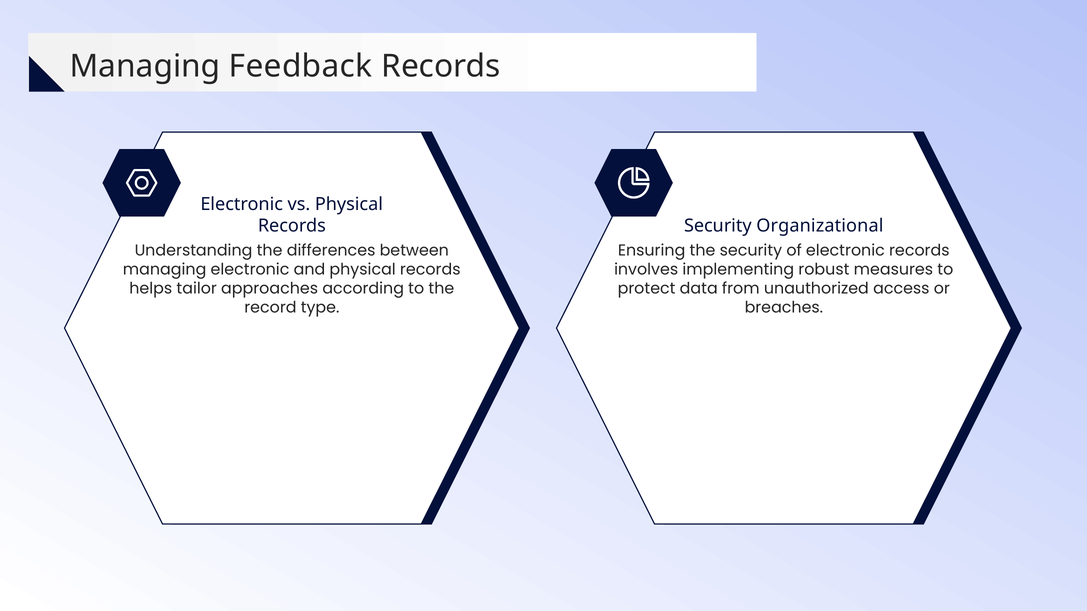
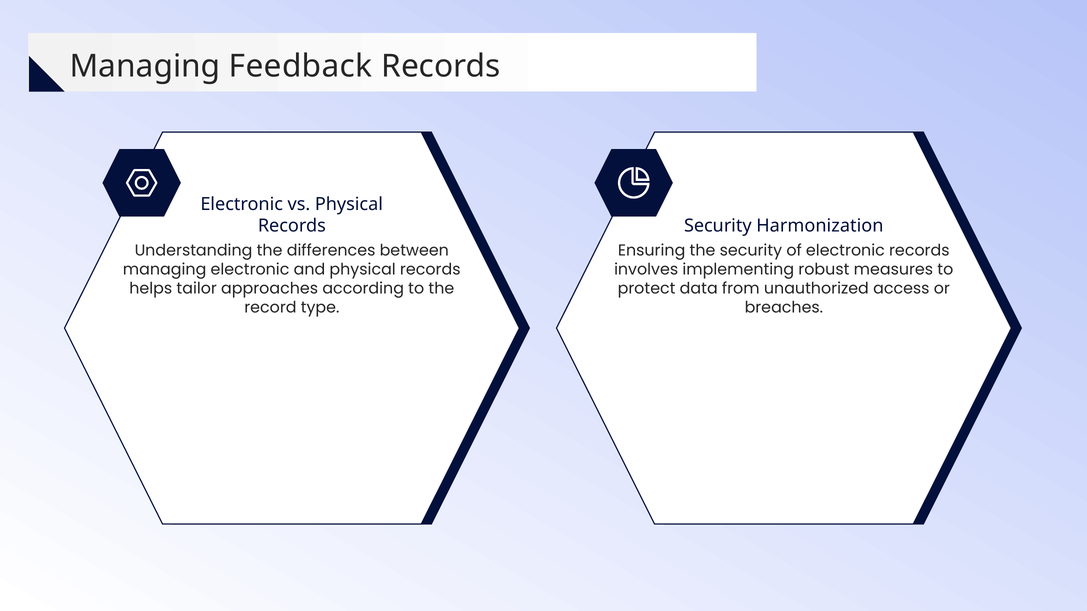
Organizational: Organizational -> Harmonization (820, 226)
